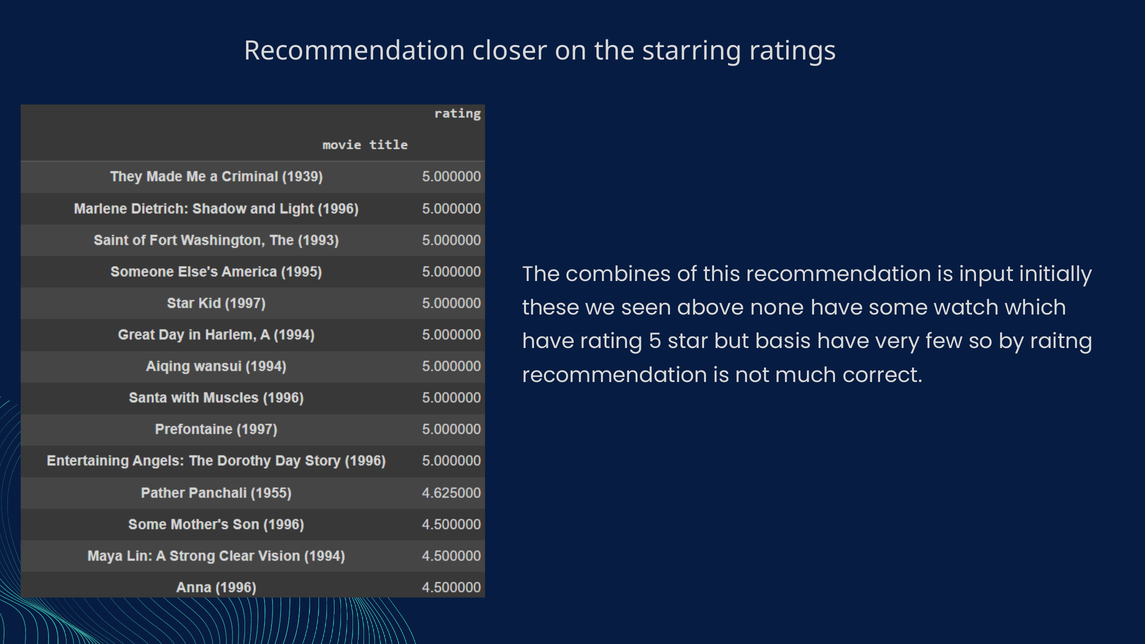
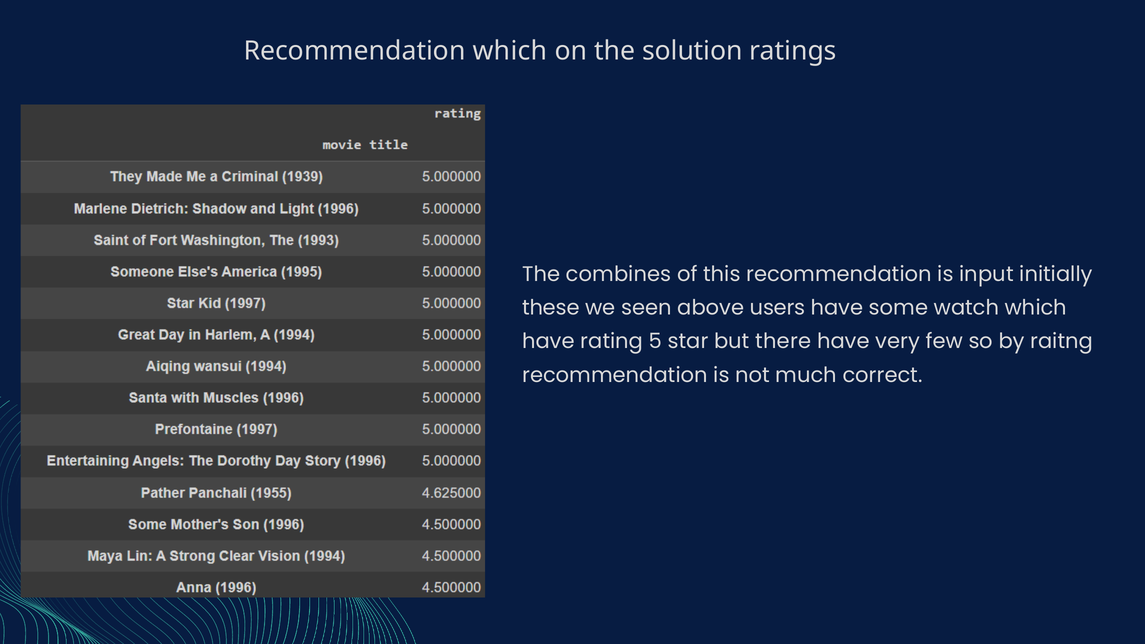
Recommendation closer: closer -> which (510, 51)
starring: starring -> solution (692, 51)
none: none -> users (778, 308)
basis: basis -> there (783, 342)
